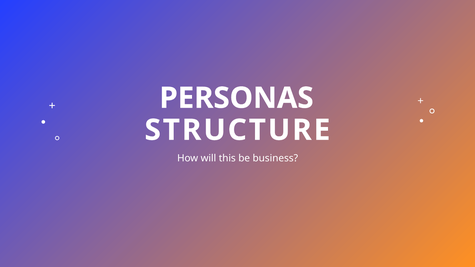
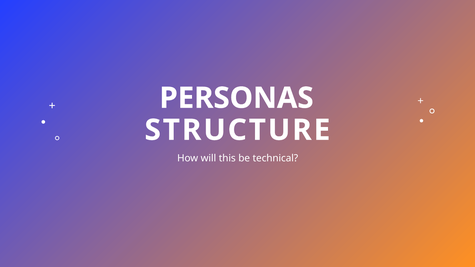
business: business -> technical (275, 158)
